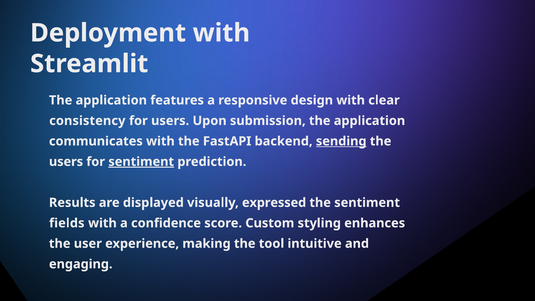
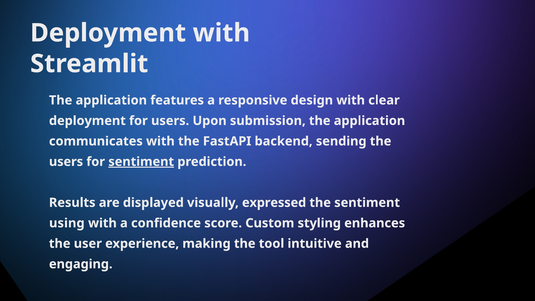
consistency: consistency -> deployment (87, 121)
sending underline: present -> none (341, 141)
fields: fields -> using (67, 223)
